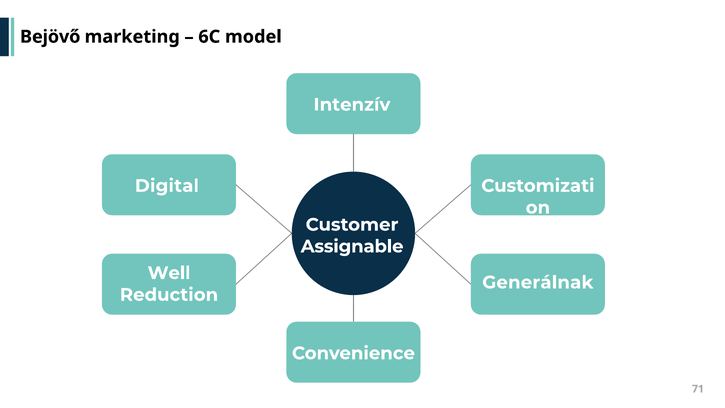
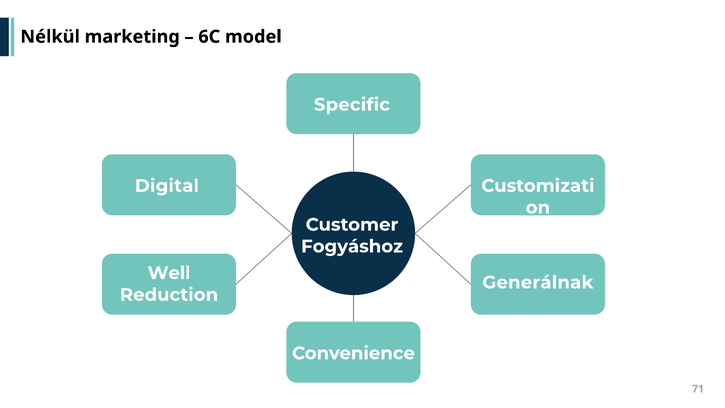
Bejövő: Bejövő -> Nélkül (50, 37)
Intenzív: Intenzív -> Specific (352, 105)
Assignable: Assignable -> Fogyáshoz (352, 246)
